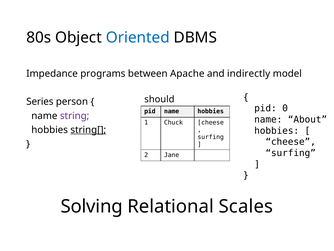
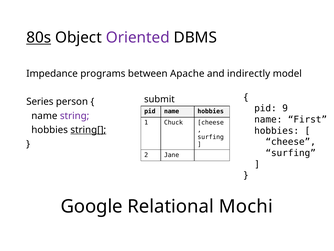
80s underline: none -> present (39, 37)
Oriented colour: blue -> purple (138, 37)
should: should -> submit (159, 99)
0: 0 -> 9 (285, 108)
About: About -> First (307, 119)
Solving: Solving -> Google (92, 206)
Scales: Scales -> Mochi (246, 206)
